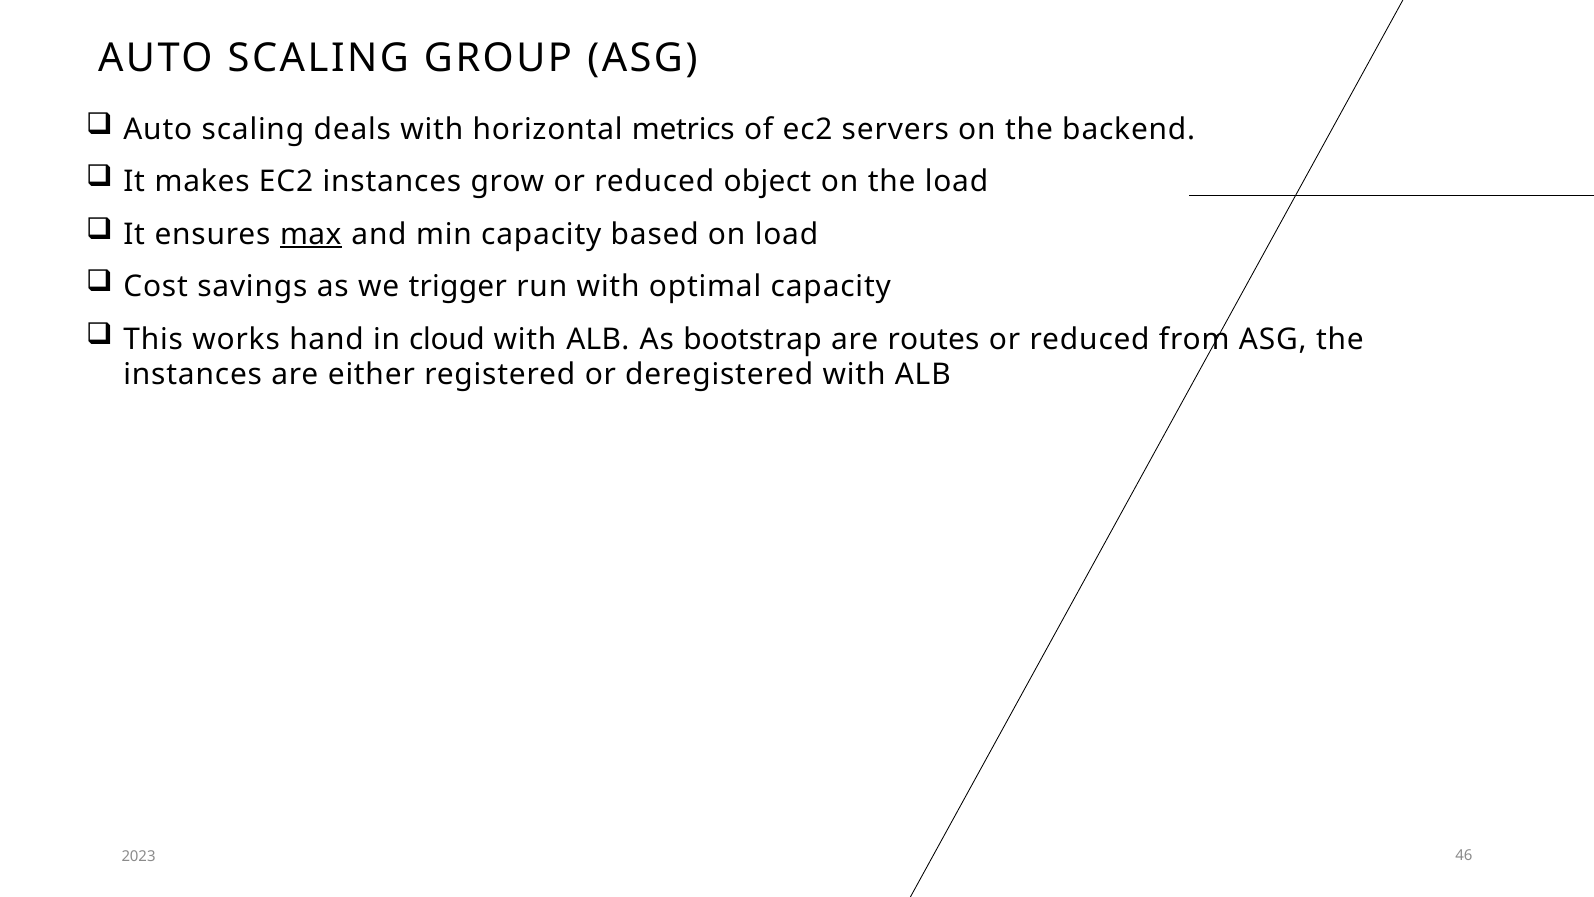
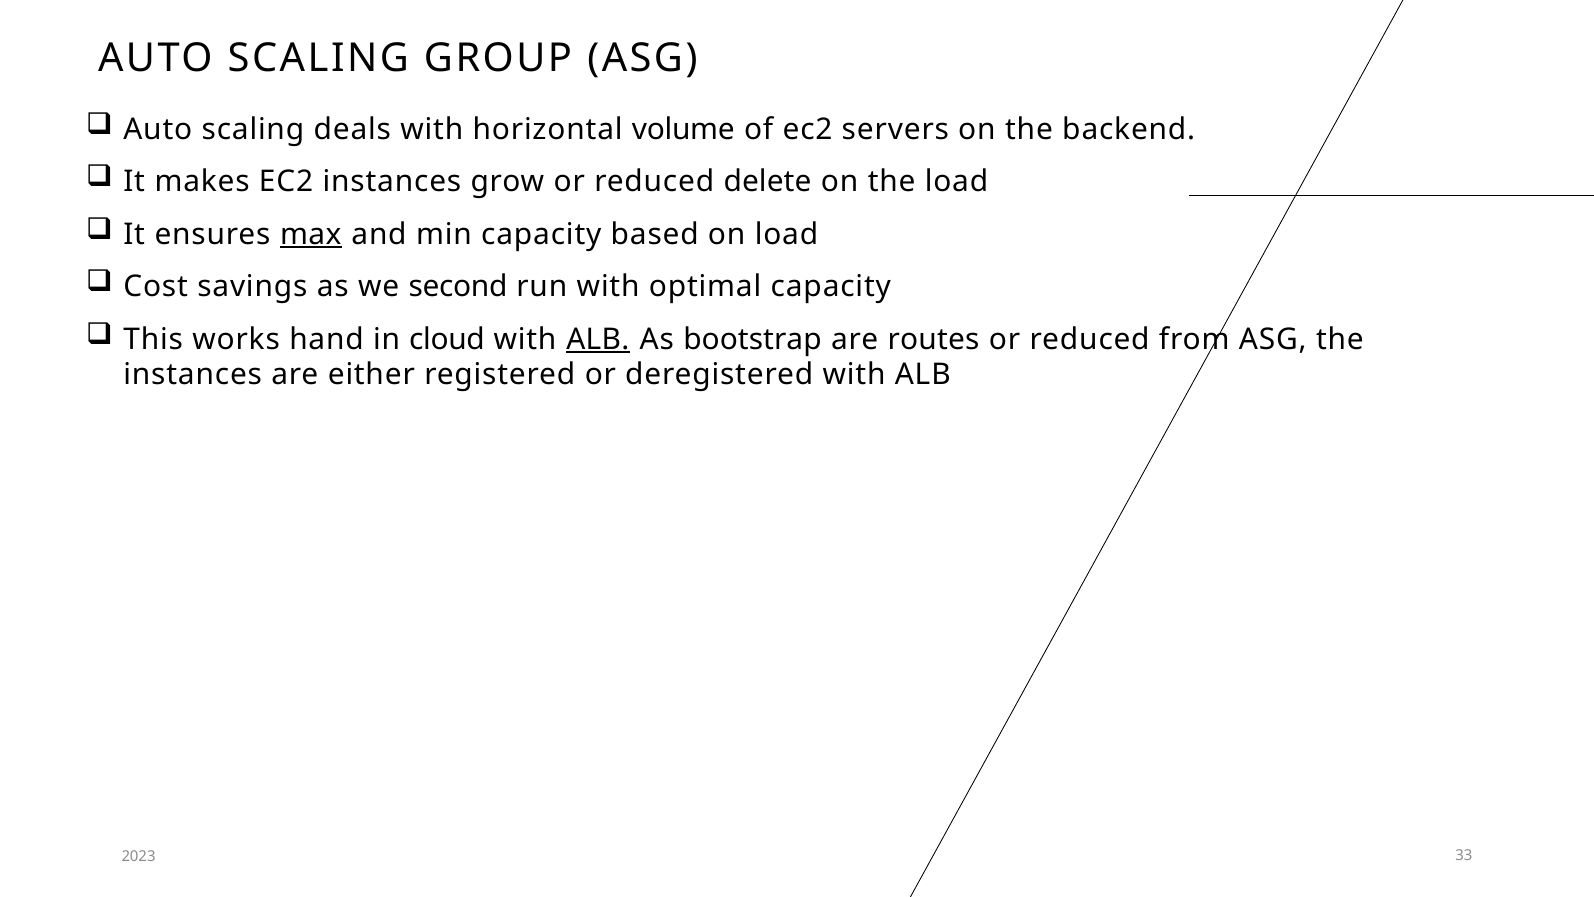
metrics: metrics -> volume (683, 129)
object: object -> delete (767, 182)
trigger: trigger -> second (458, 287)
ALB underline: none -> present (598, 339)
46: 46 -> 33 (1464, 855)
